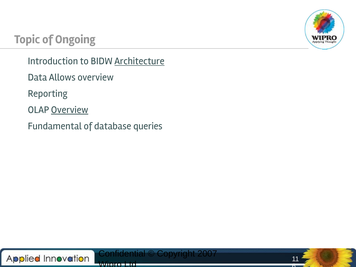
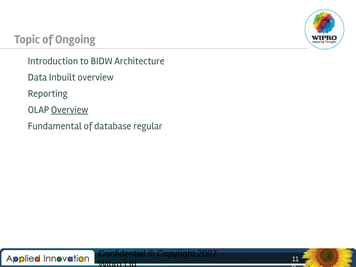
Architecture underline: present -> none (139, 61)
Allows: Allows -> Inbuilt (62, 77)
queries: queries -> regular (148, 126)
